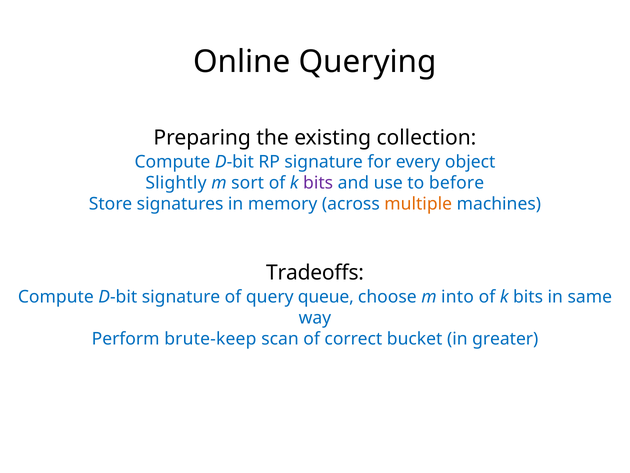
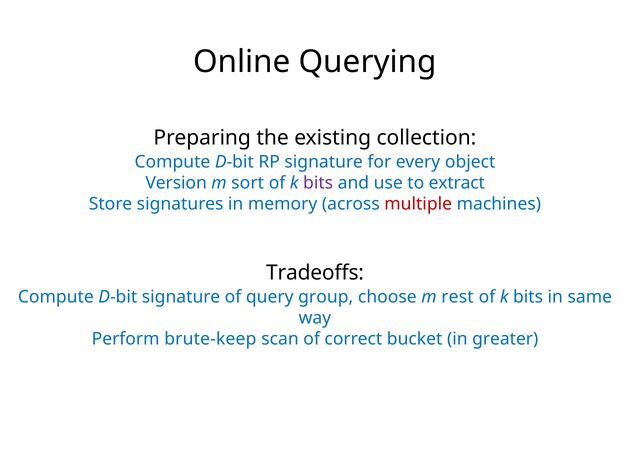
Slightly: Slightly -> Version (176, 183)
before: before -> extract (457, 183)
multiple colour: orange -> red (418, 204)
queue: queue -> group (326, 297)
into: into -> rest (457, 297)
